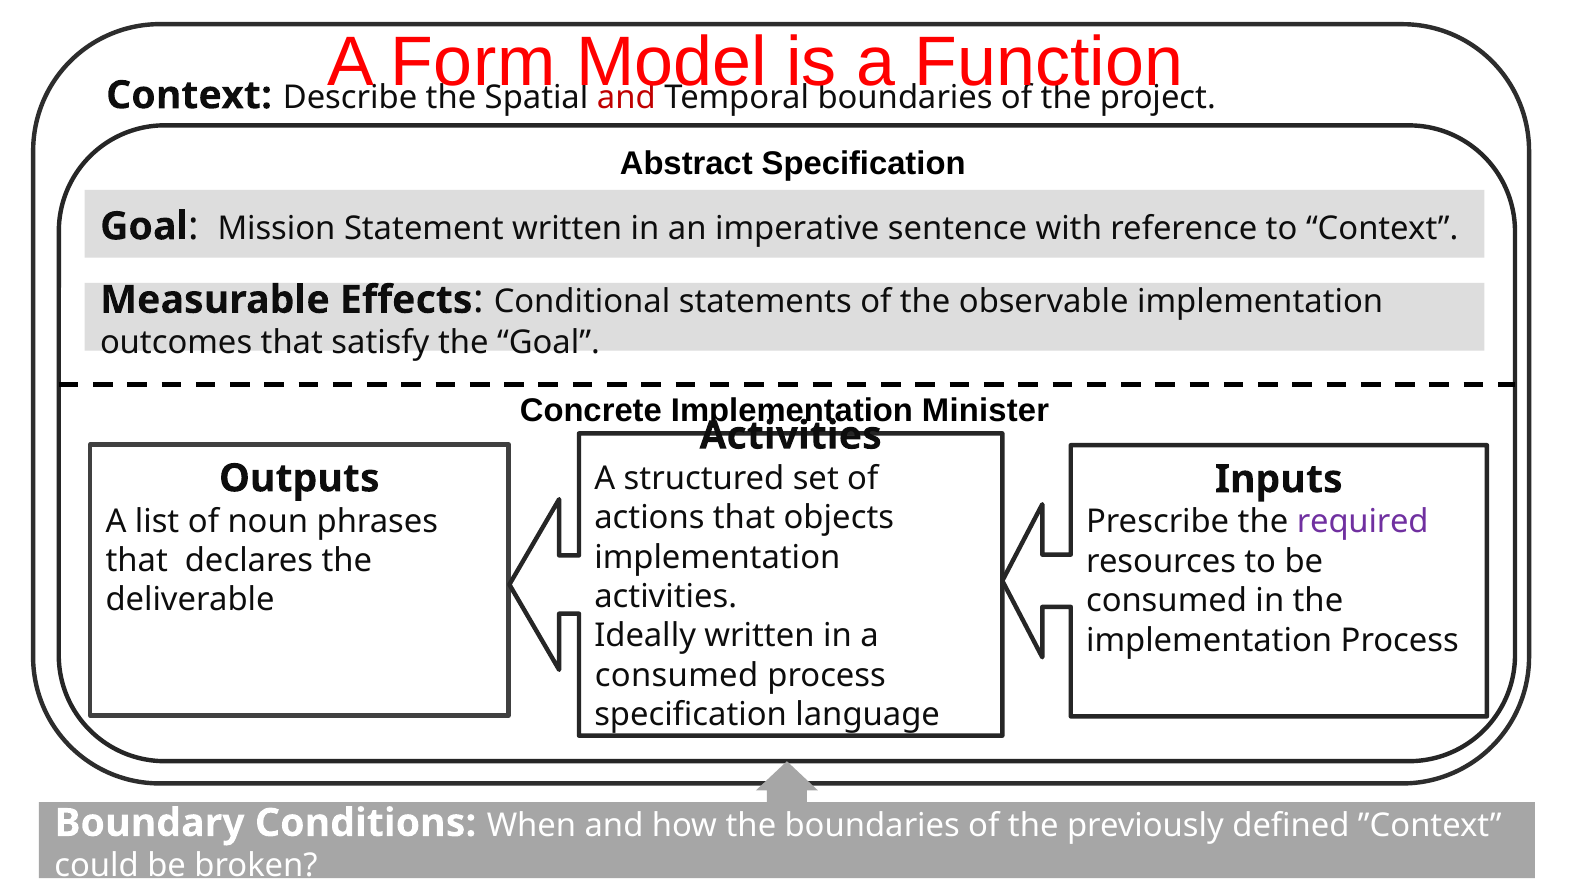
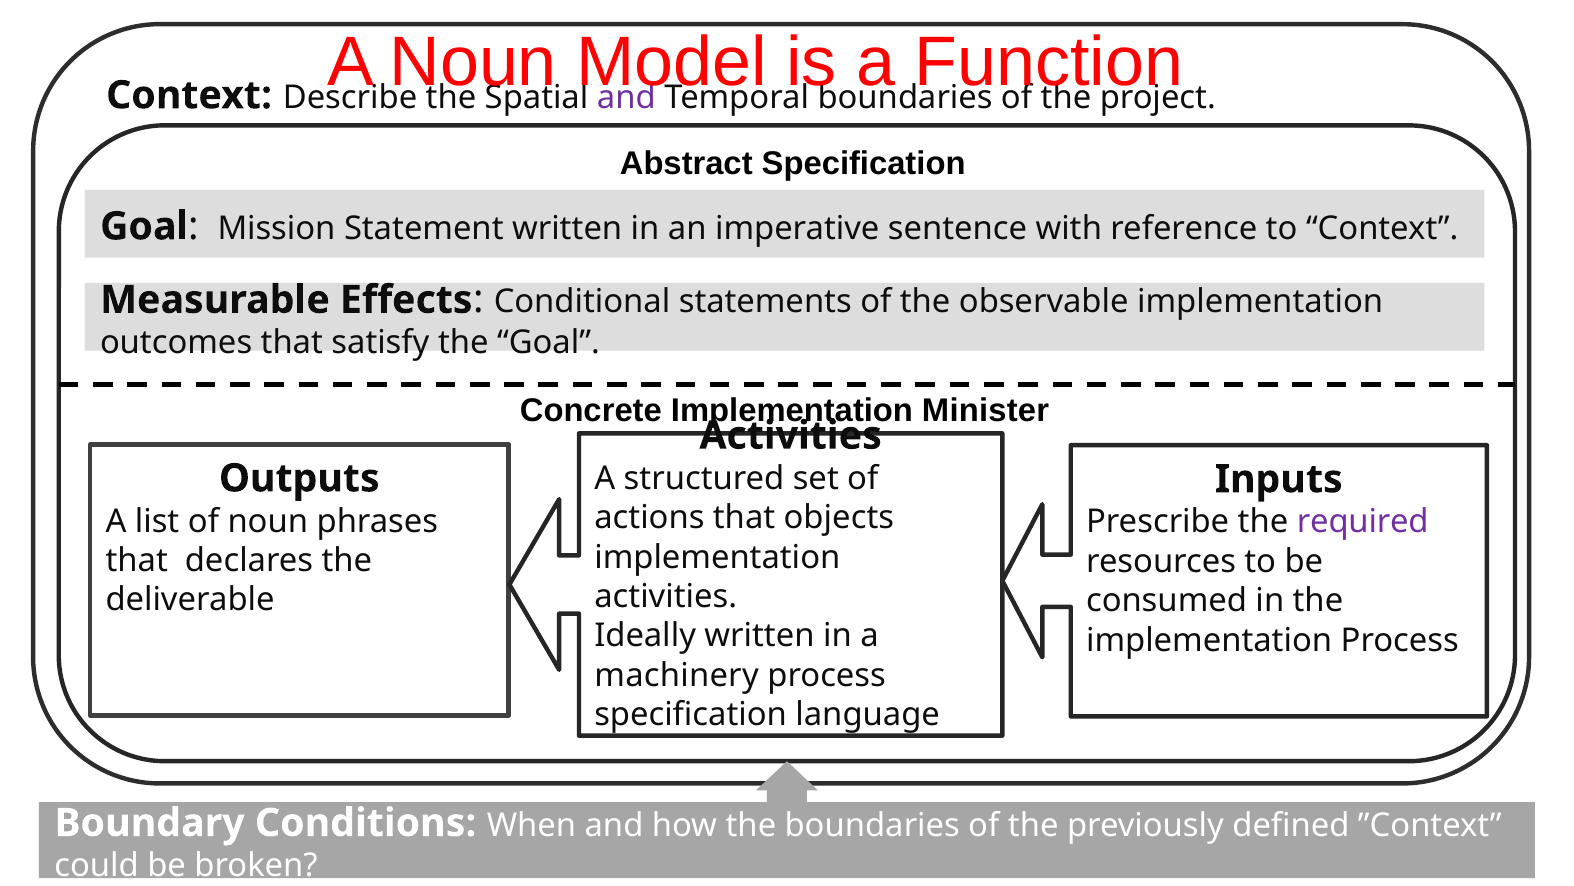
A Form: Form -> Noun (473, 62)
and colour: red -> purple (626, 97)
consumed: consumed -> machinery (677, 675)
